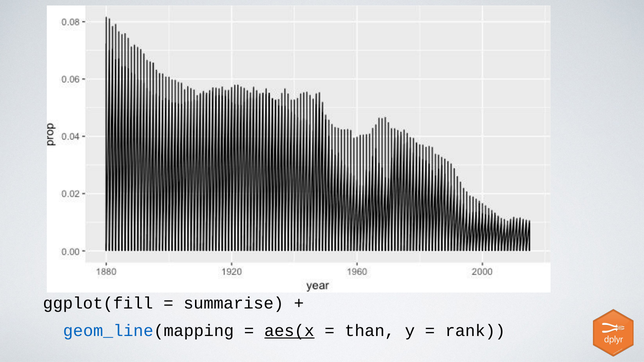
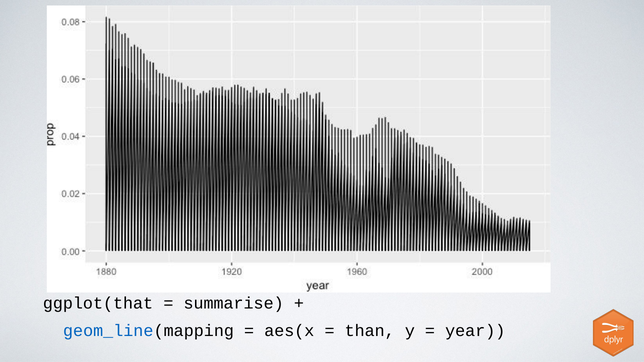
ggplot(fill: ggplot(fill -> ggplot(that (98, 303)
aes(x underline: present -> none (289, 331)
rank: rank -> year (475, 331)
